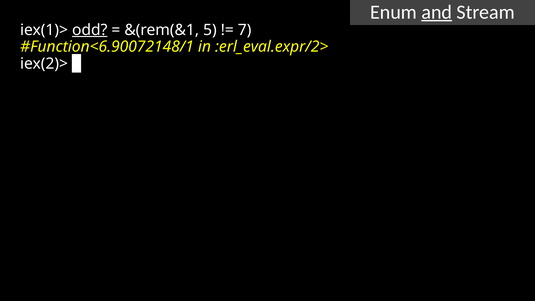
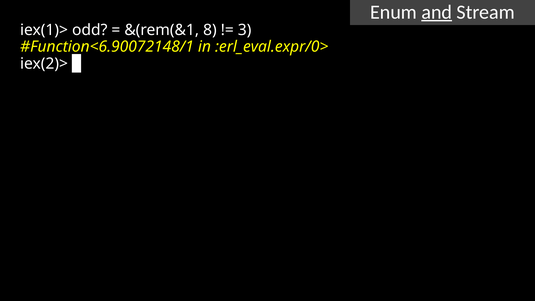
odd underline: present -> none (90, 30)
5: 5 -> 8 (210, 30)
7: 7 -> 3 (245, 30)
:erl_eval.expr/2>: :erl_eval.expr/2> -> :erl_eval.expr/0> (272, 47)
